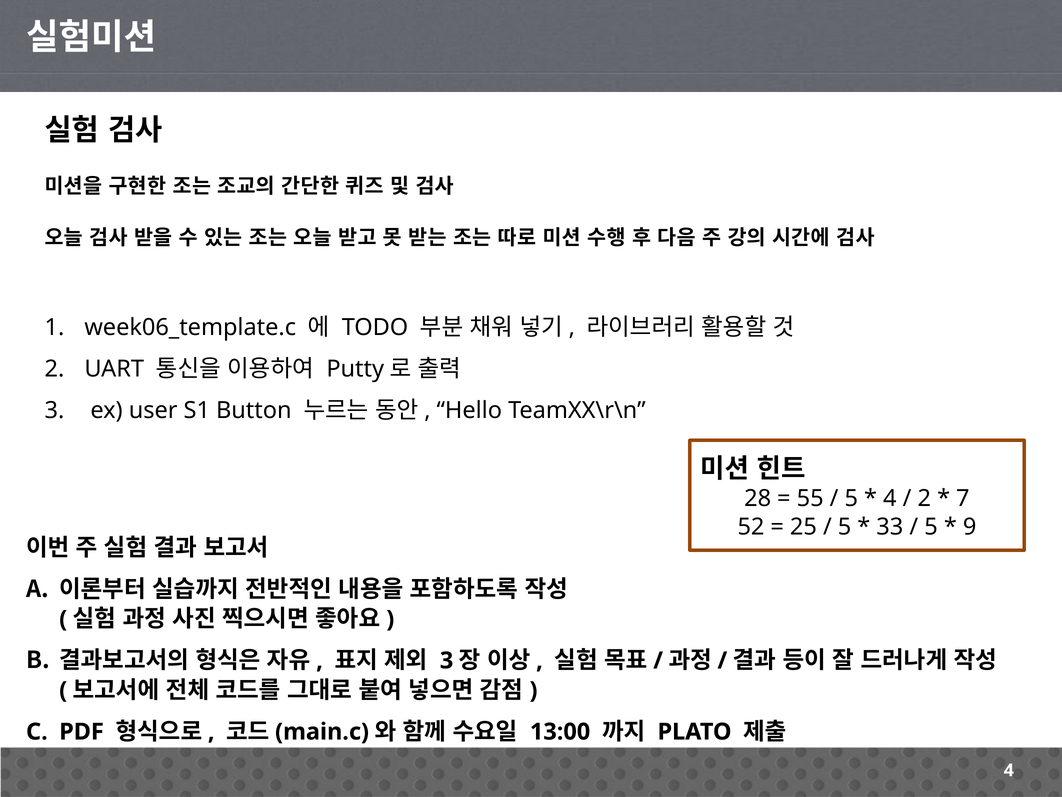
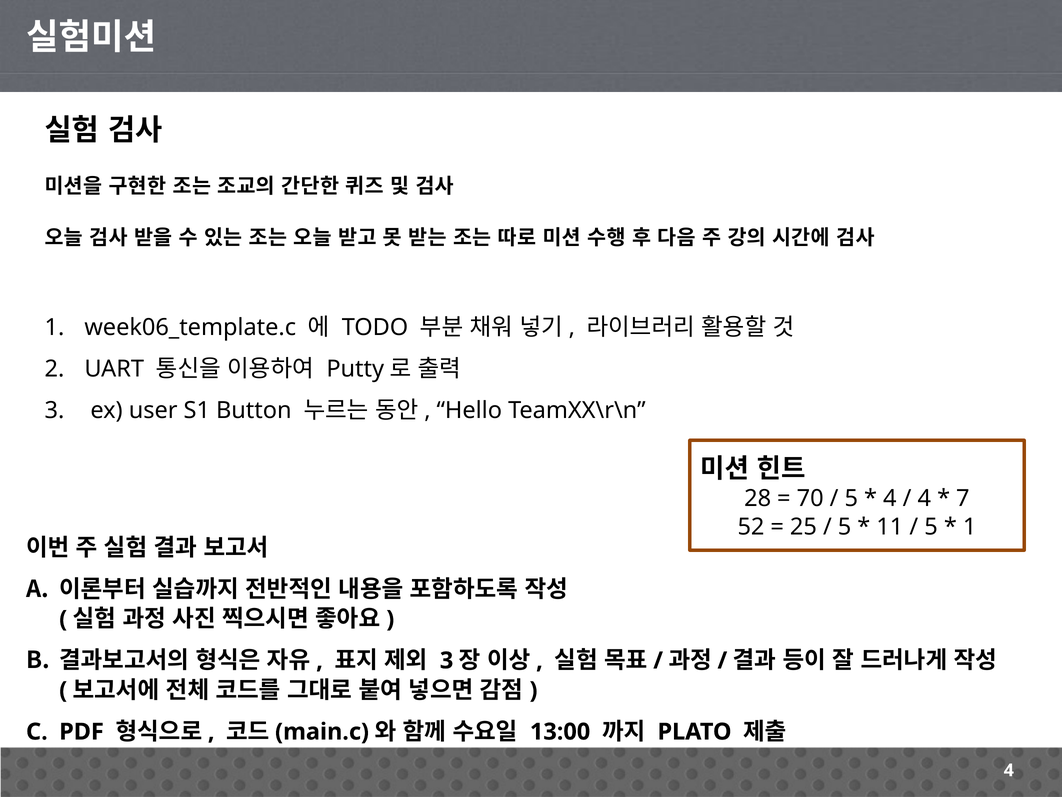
55: 55 -> 70 (810, 498)
2: 2 -> 4 (924, 498)
33: 33 -> 11 (890, 527)
9: 9 -> 1 (970, 527)
